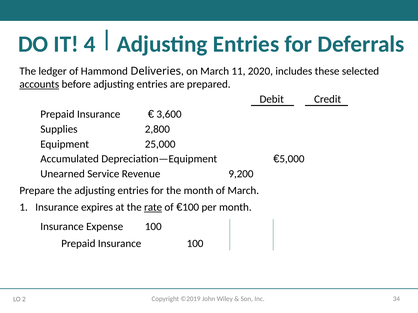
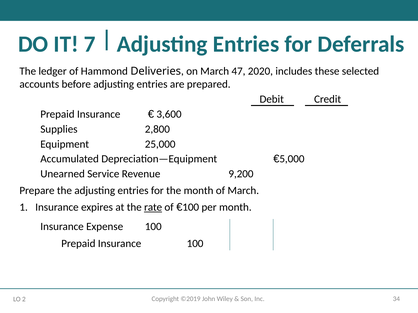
4: 4 -> 7 (90, 44)
11: 11 -> 47 (239, 71)
accounts underline: present -> none (39, 84)
